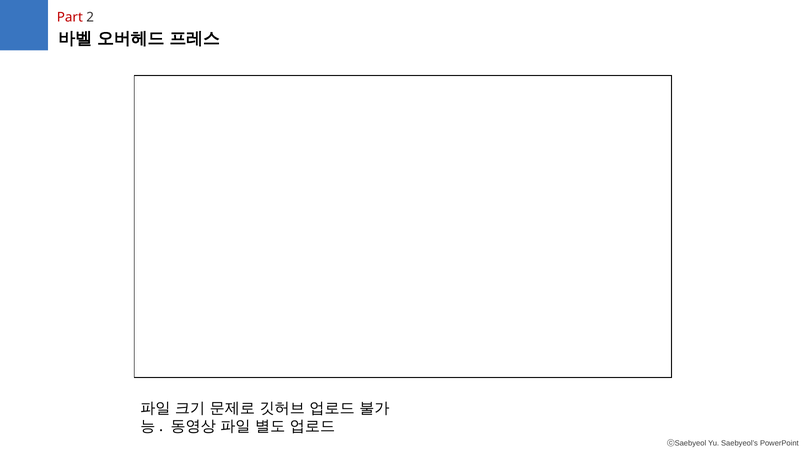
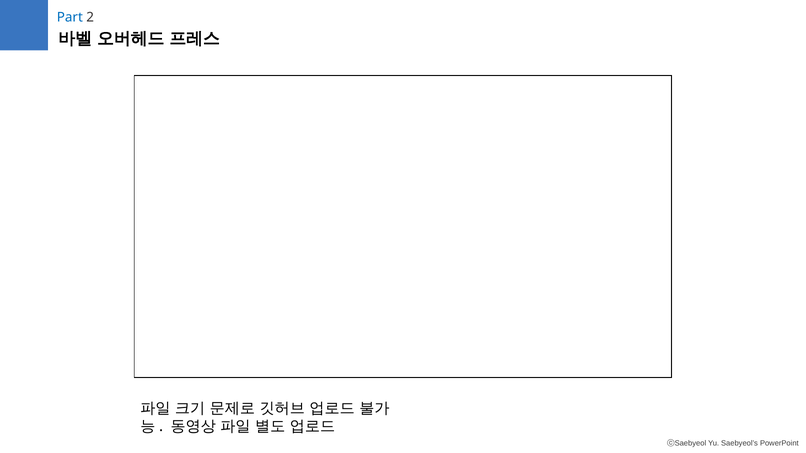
Part colour: red -> blue (70, 17)
